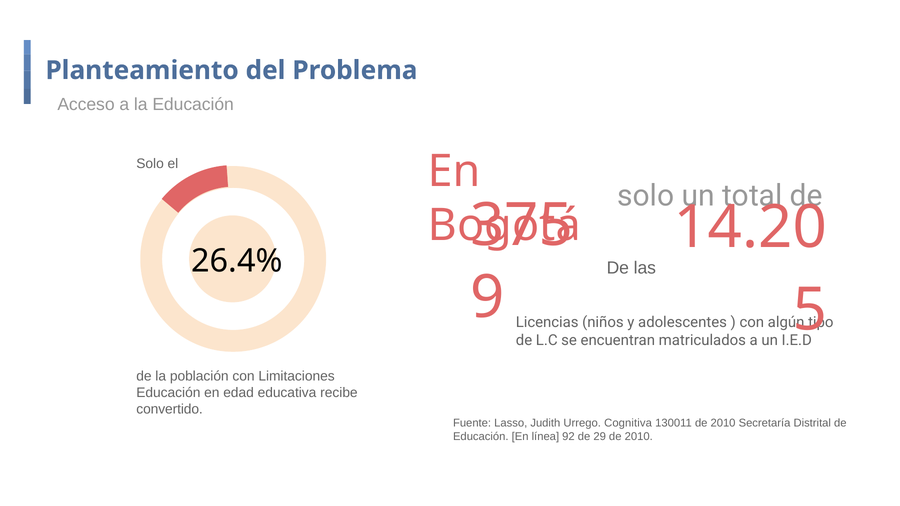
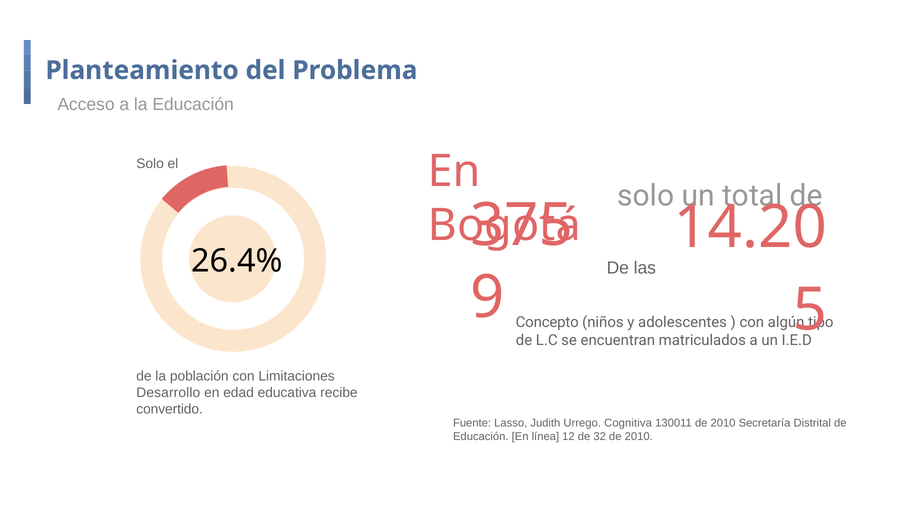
Licencias: Licencias -> Concepto (547, 323)
Educación: Educación -> Desarrollo (168, 393)
92: 92 -> 12 (568, 437)
29: 29 -> 32 (600, 437)
